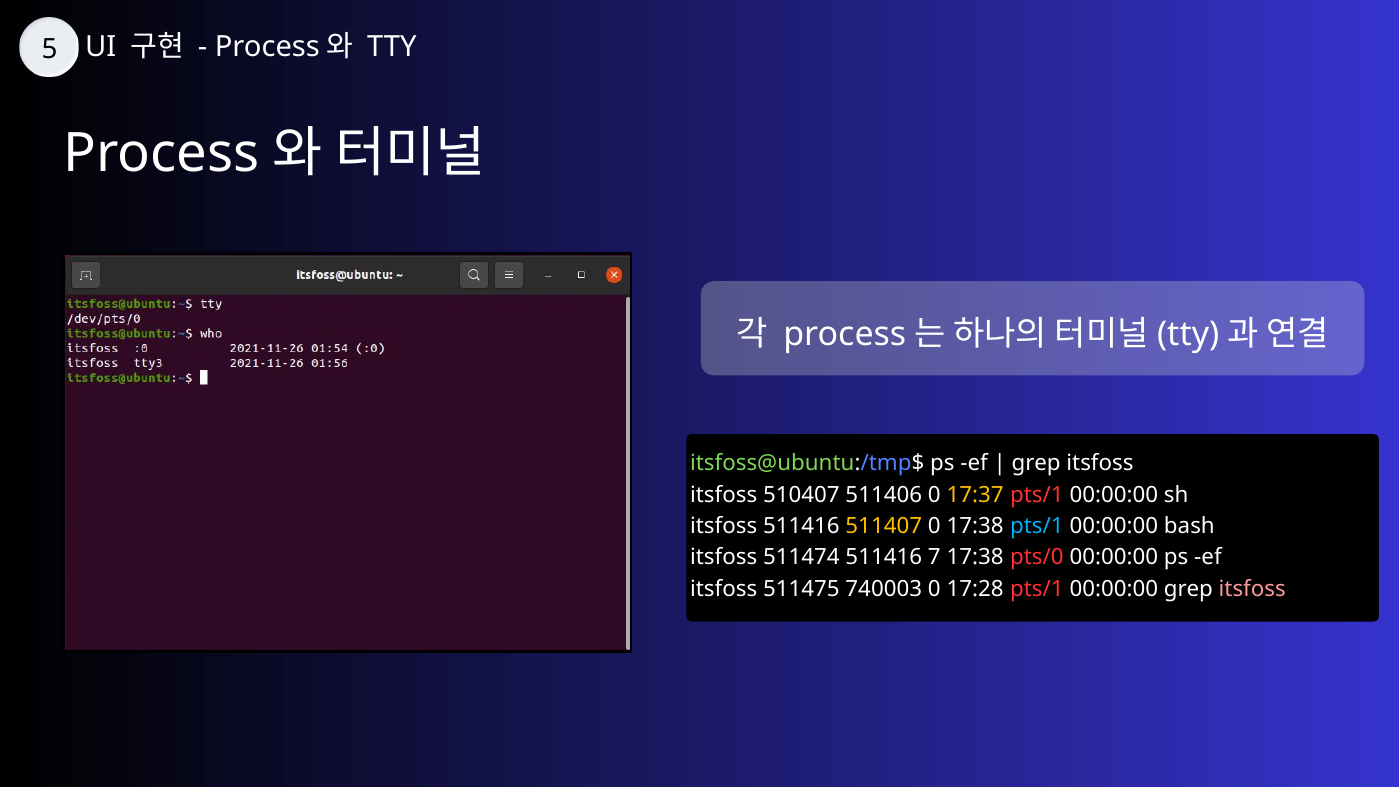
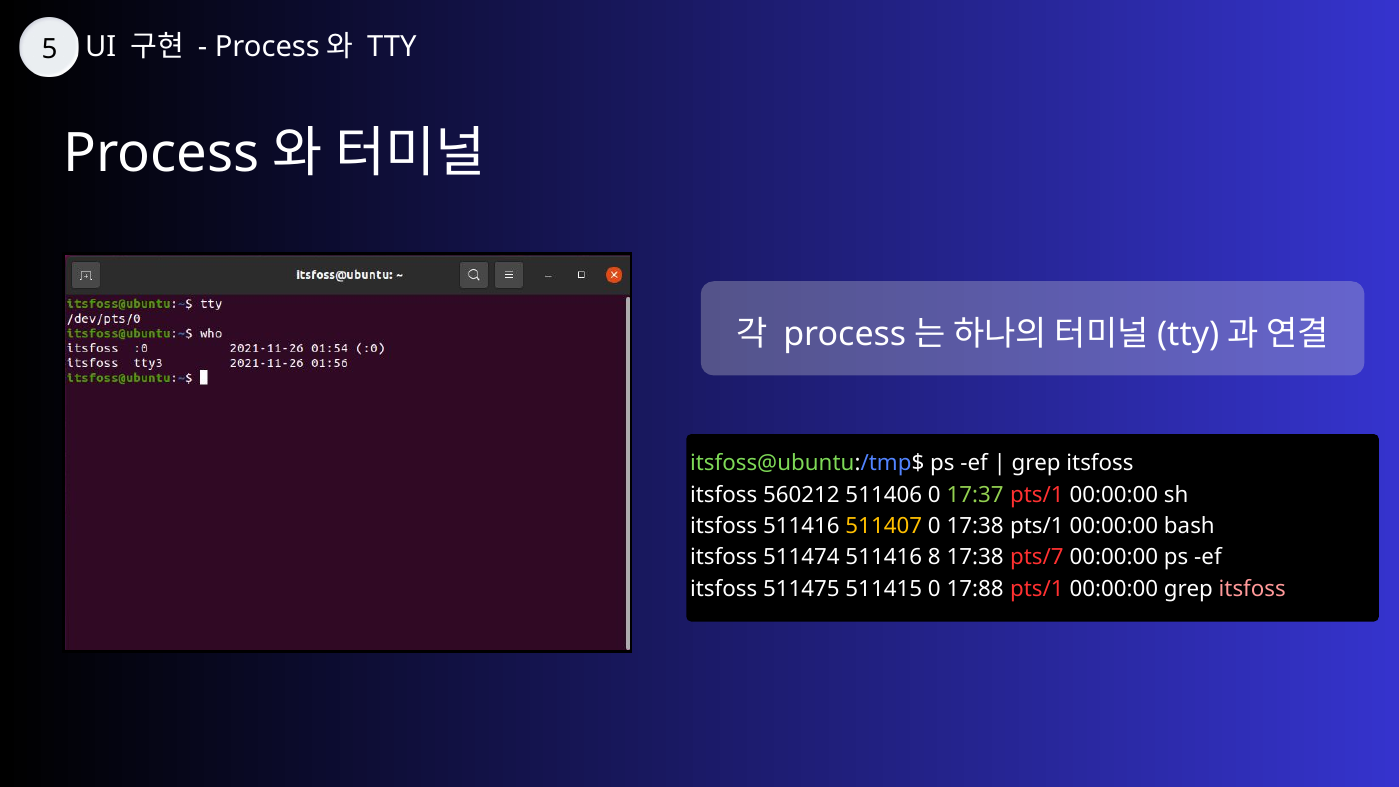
510407: 510407 -> 560212 (801, 495)
17:37 colour: yellow -> light green (975, 495)
pts/1 colour: light blue -> white (1037, 526)
7: 7 -> 8 (934, 557)
pts/0: pts/0 -> pts/7 (1037, 557)
740003: 740003 -> 511415 (884, 589)
17:28: 17:28 -> 17:88 (975, 589)
